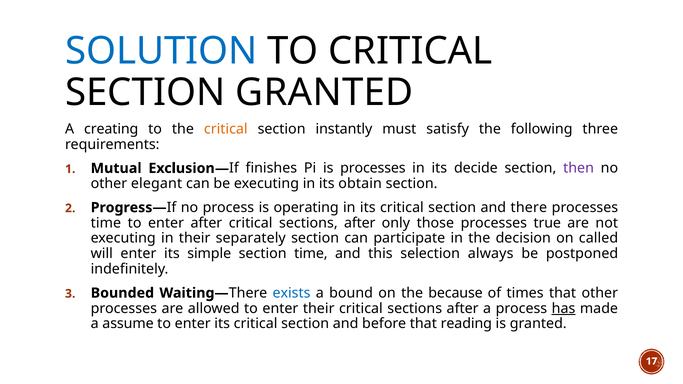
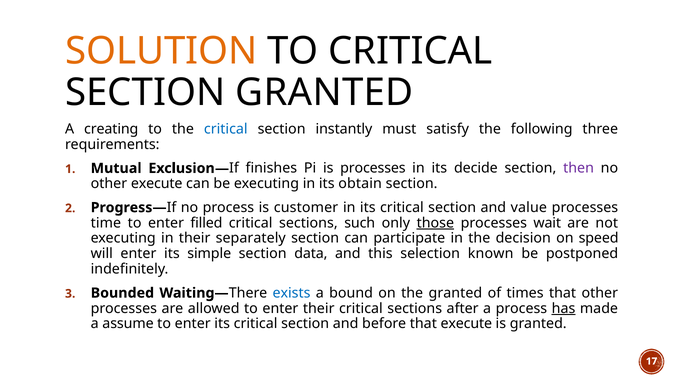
SOLUTION colour: blue -> orange (161, 51)
critical colour: orange -> blue (226, 129)
other elegant: elegant -> execute (157, 184)
operating: operating -> customer (306, 208)
and there: there -> value (529, 208)
enter after: after -> filled (206, 223)
after: after -> such (360, 223)
those underline: none -> present (435, 223)
true: true -> wait (547, 223)
called: called -> speed (599, 238)
section time: time -> data (311, 254)
always: always -> known (491, 254)
the because: because -> granted (455, 293)
that reading: reading -> execute (466, 324)
